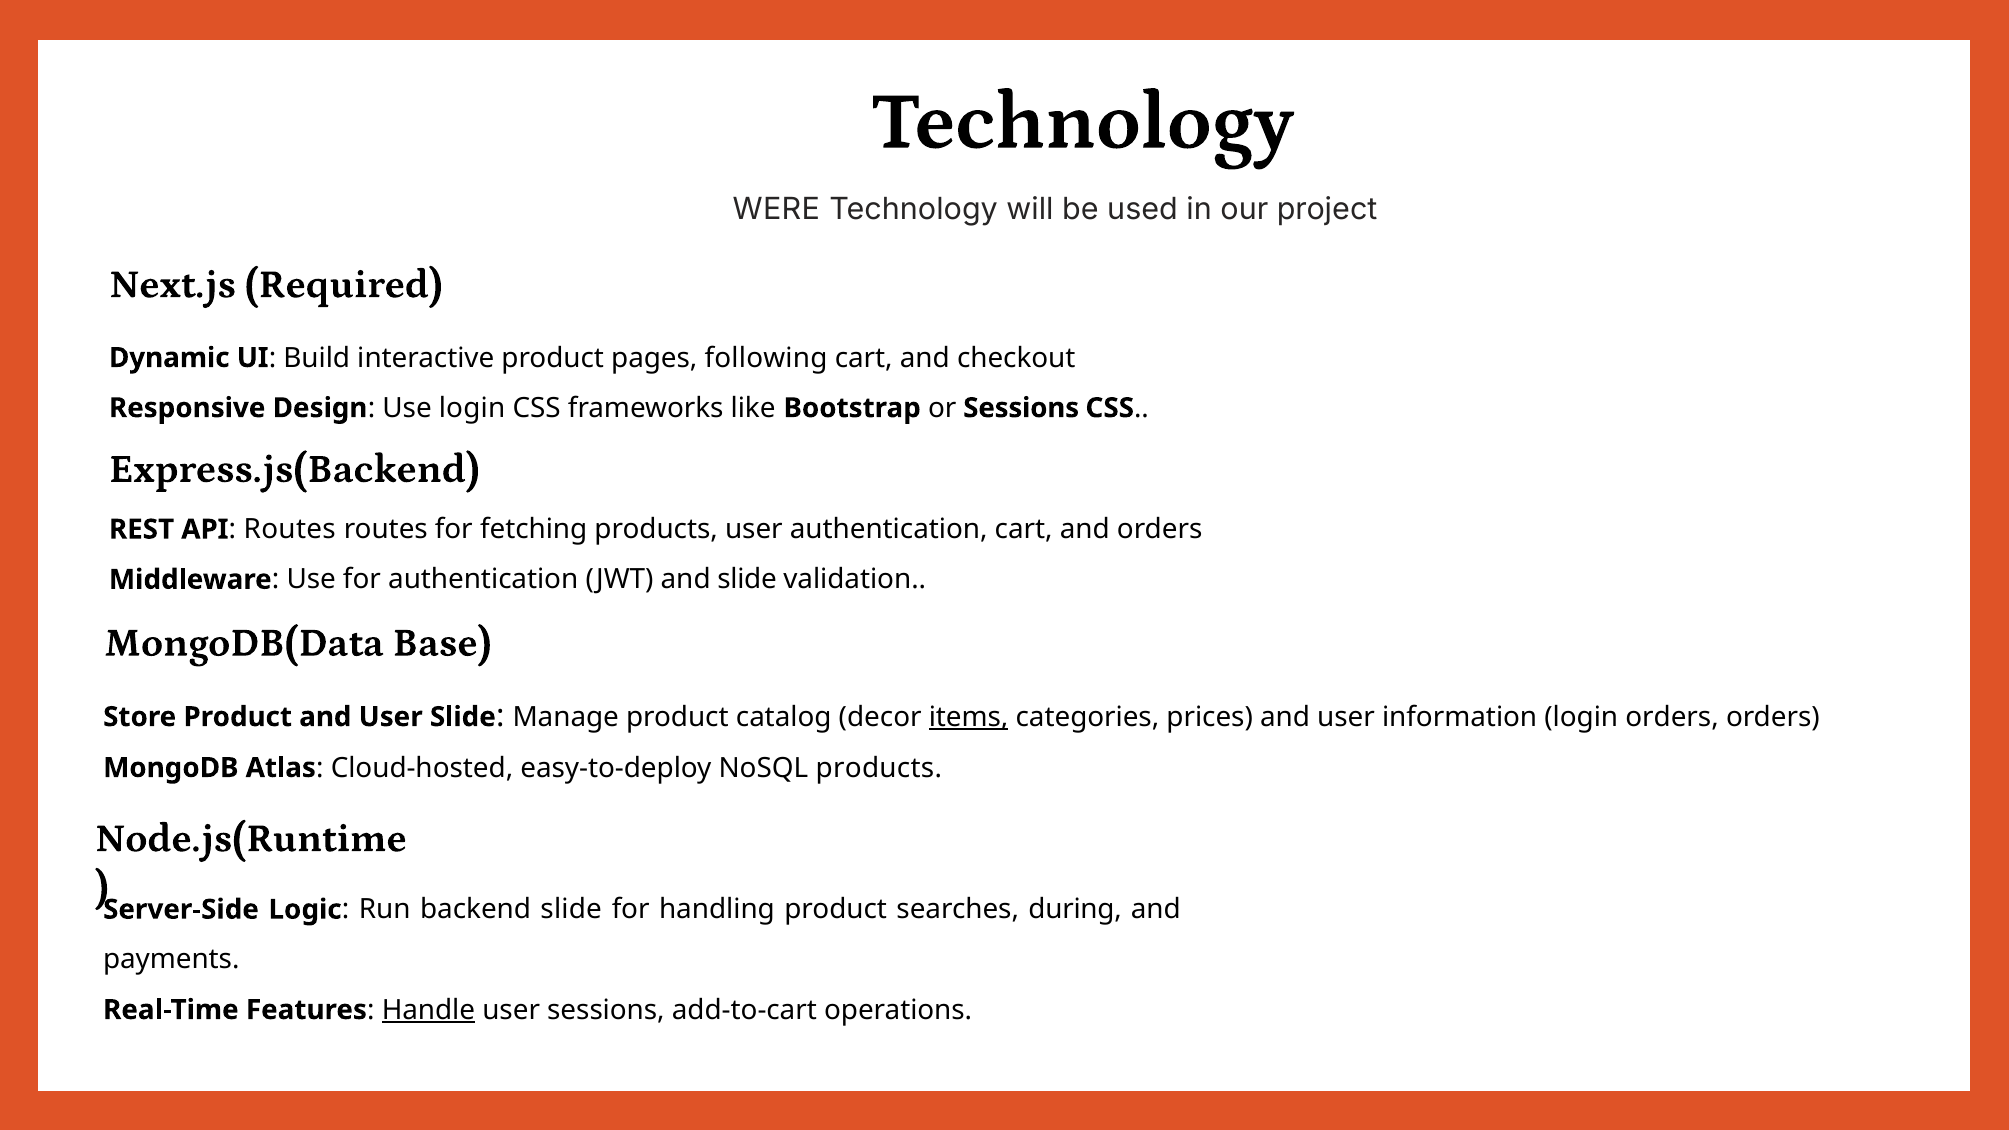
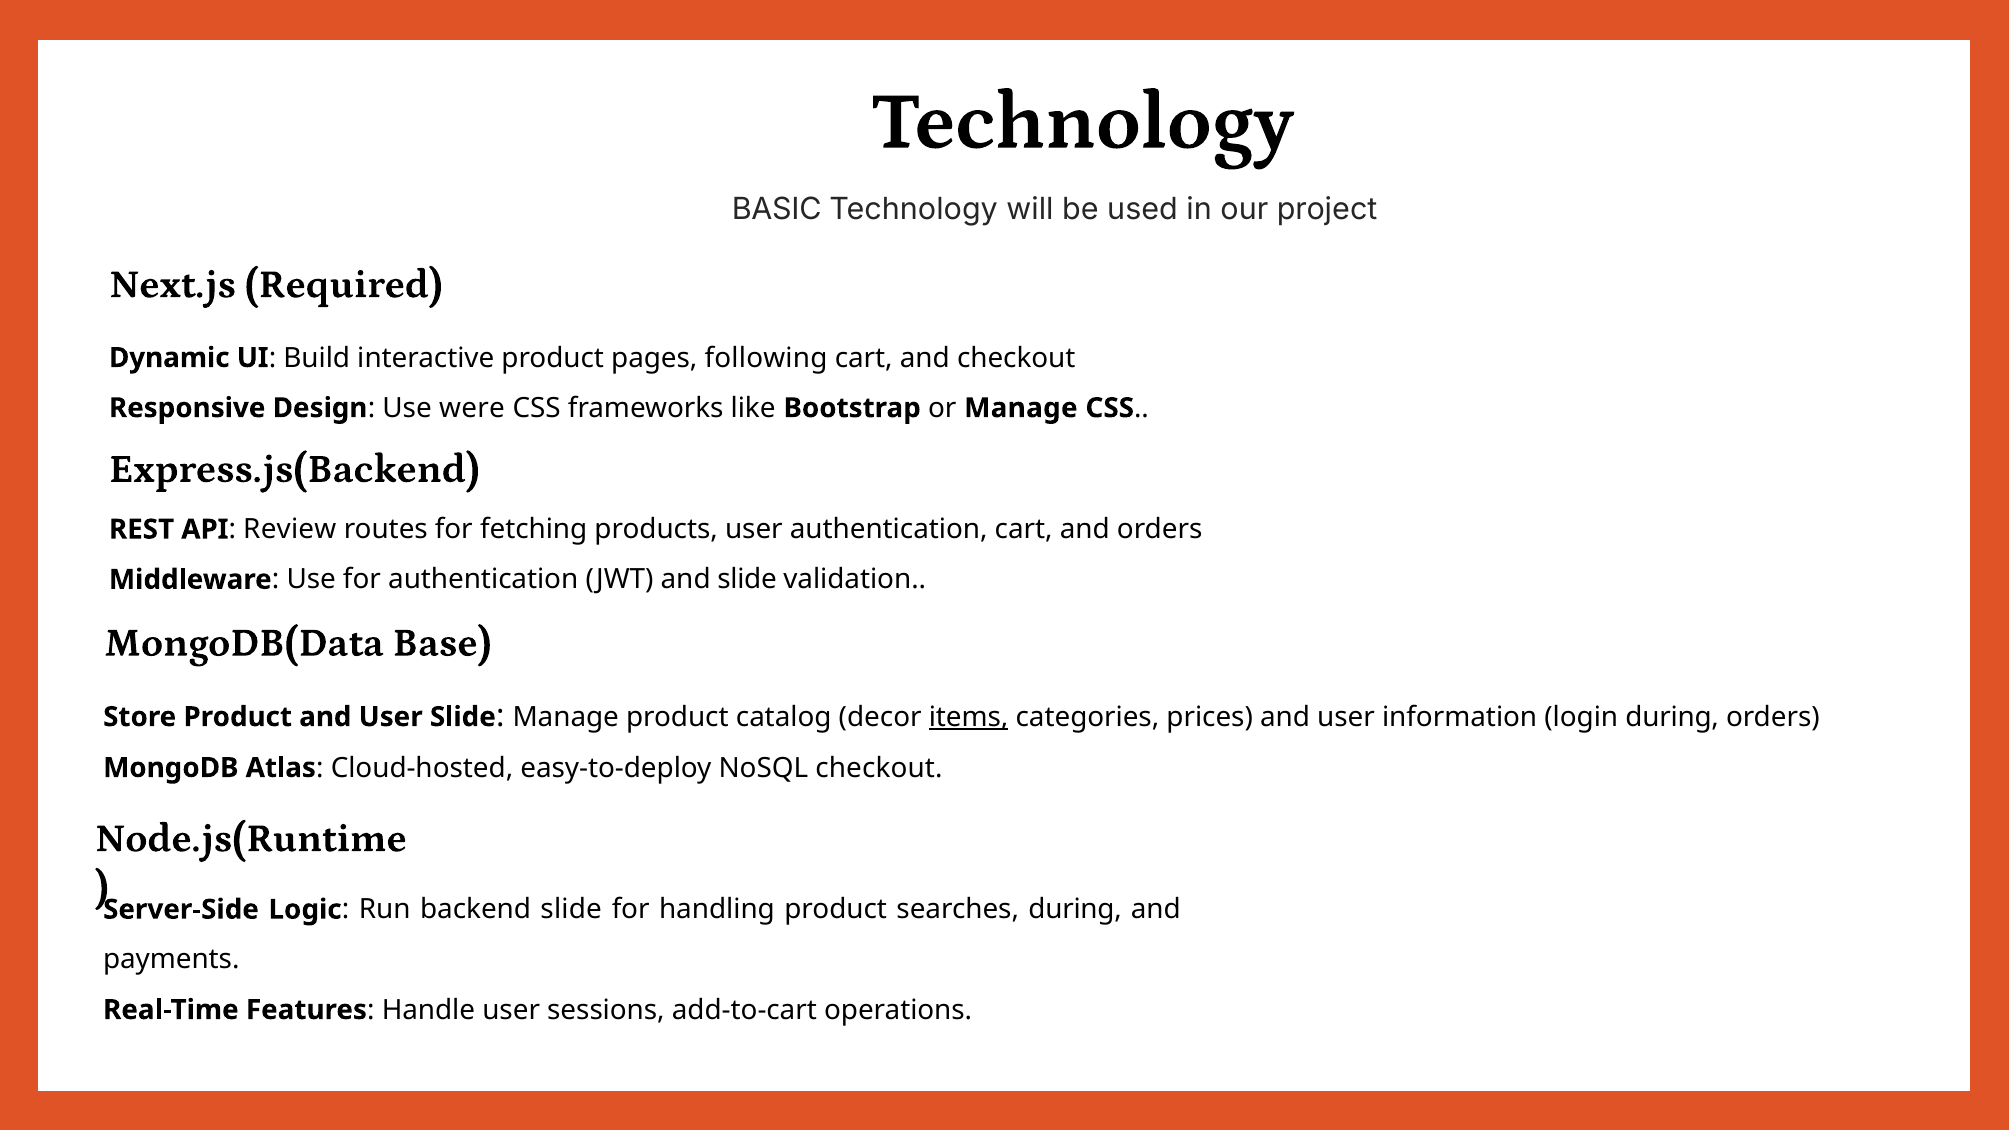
WERE: WERE -> BASIC (777, 209)
Use login: login -> were (472, 408)
or Sessions: Sessions -> Manage (1021, 408)
API Routes: Routes -> Review (290, 529)
login orders: orders -> during (1672, 717)
NoSQL products: products -> checkout (879, 768)
Handle underline: present -> none (428, 1010)
